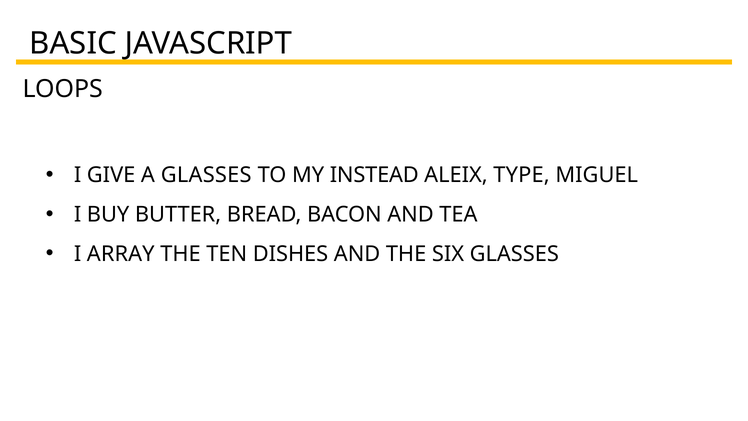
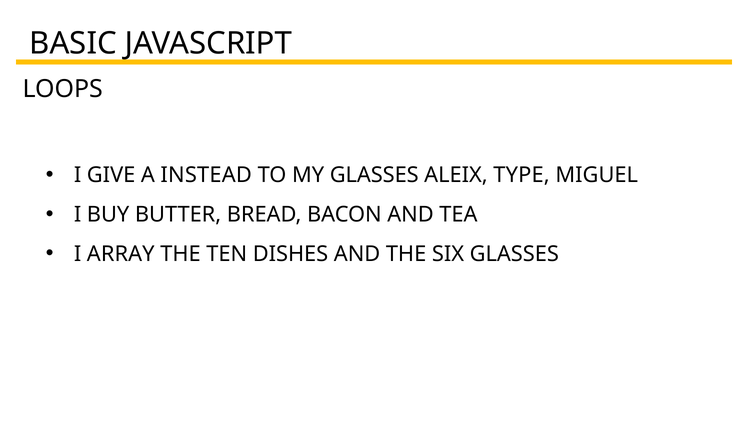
A GLASSES: GLASSES -> INSTEAD (206, 175)
MY INSTEAD: INSTEAD -> GLASSES (374, 175)
